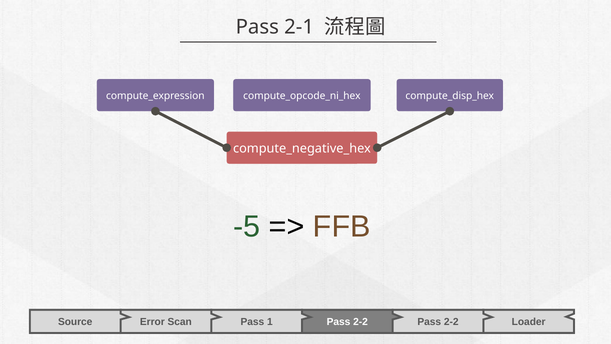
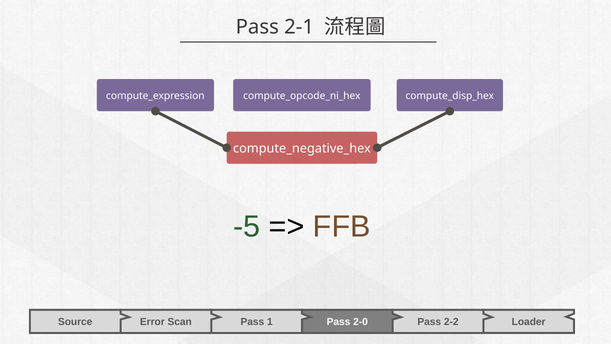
2-2: 2-2 -> 2-0 (361, 322)
